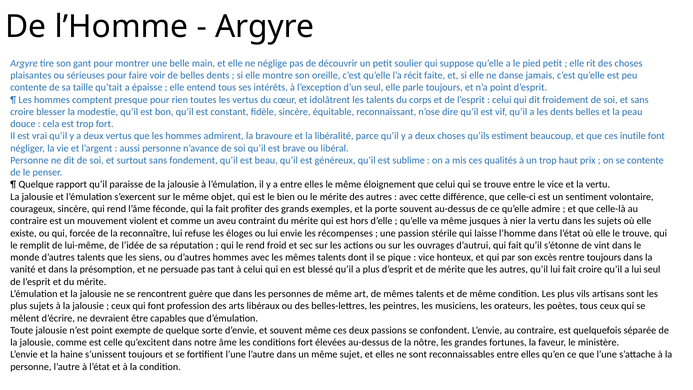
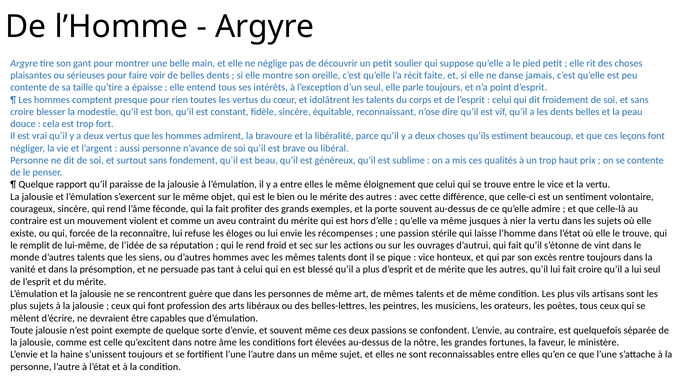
qu’tait: qu’tait -> qu’tire (109, 87)
inutile: inutile -> leçons (633, 136)
